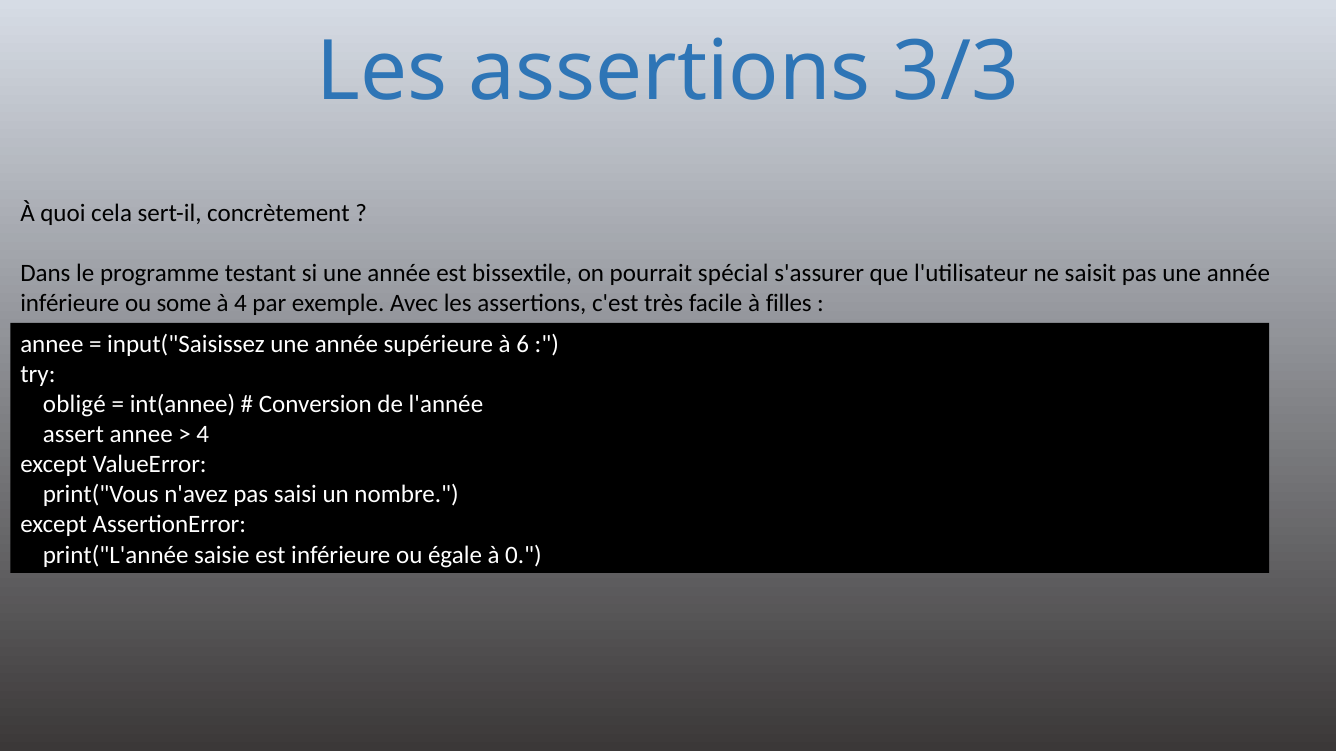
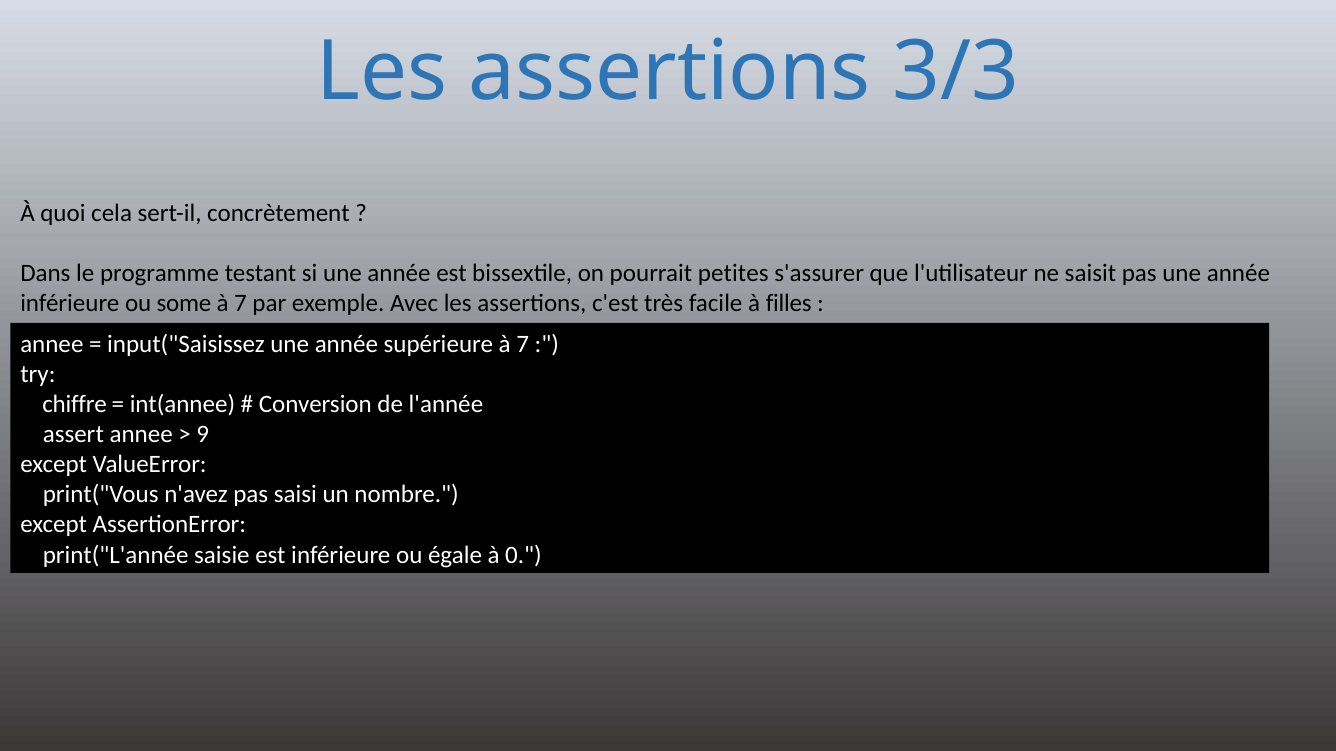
spécial: spécial -> petites (733, 273)
4: 4 -> 7 (240, 303)
supérieure à 6: 6 -> 7 (523, 345)
obligé: obligé -> chiffre (75, 405)
4: 4 -> 9 (203, 435)
